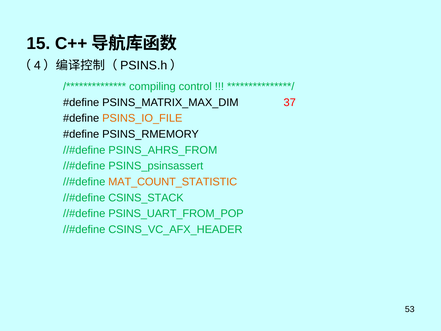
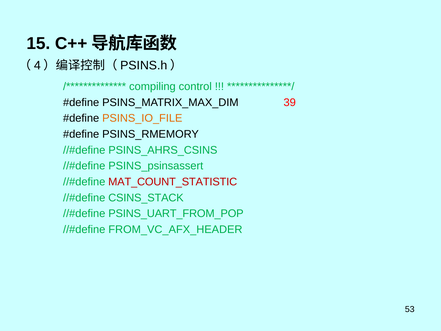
37: 37 -> 39 (290, 102)
PSINS_AHRS_FROM: PSINS_AHRS_FROM -> PSINS_AHRS_CSINS (163, 150)
MAT_COUNT_STATISTIC colour: orange -> red (173, 182)
CSINS_VC_AFX_HEADER: CSINS_VC_AFX_HEADER -> FROM_VC_AFX_HEADER (175, 229)
